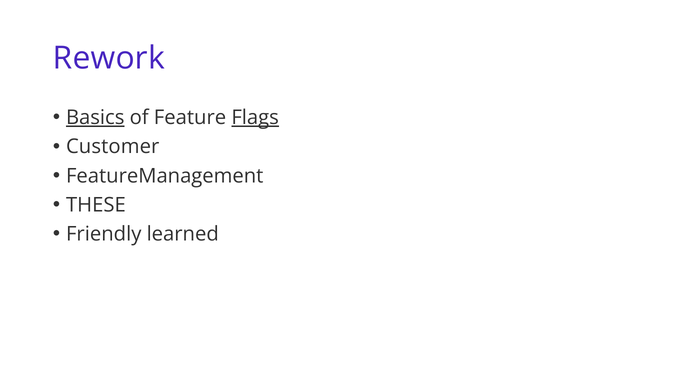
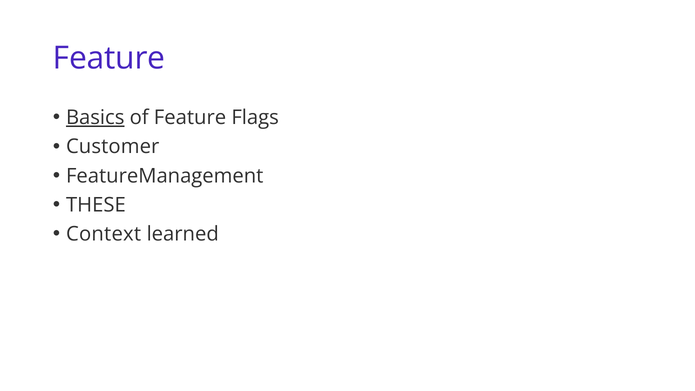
Rework: Rework -> Feature (109, 58)
Flags underline: present -> none (255, 118)
Friendly: Friendly -> Context (104, 234)
